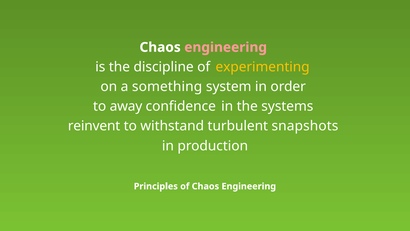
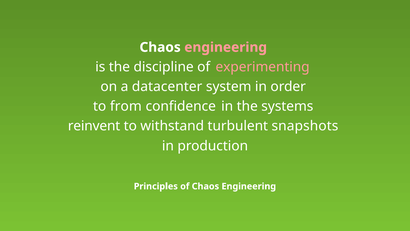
experimenting colour: yellow -> pink (263, 67)
something: something -> datacenter (167, 87)
away: away -> from (126, 106)
